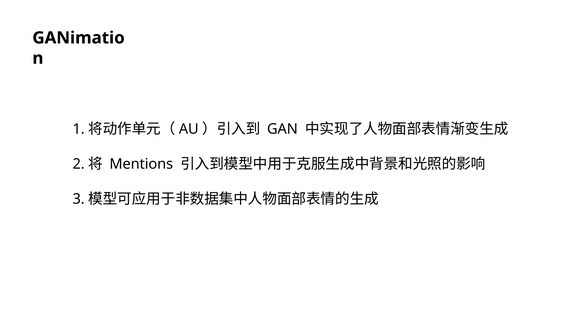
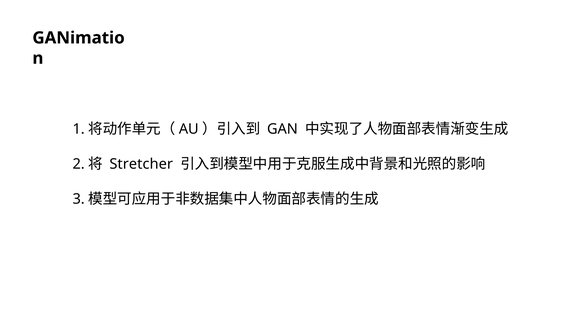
Mentions: Mentions -> Stretcher (141, 164)
